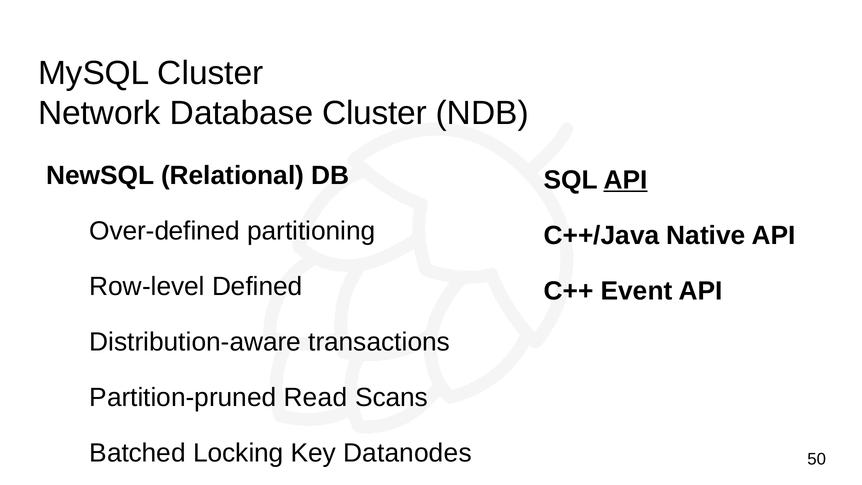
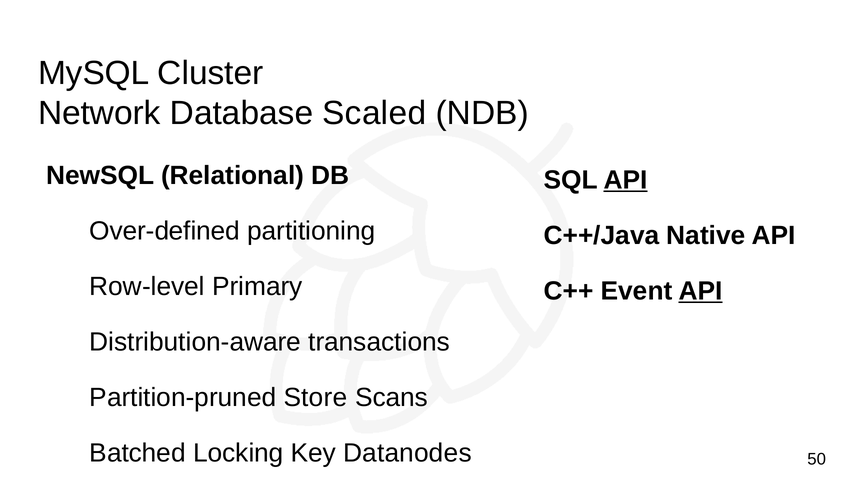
Database Cluster: Cluster -> Scaled (374, 113)
Defined: Defined -> Primary (257, 286)
API underline: none -> present (701, 291)
Read: Read -> Store (316, 397)
